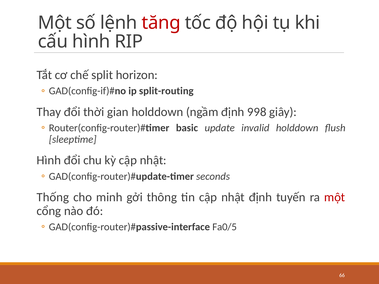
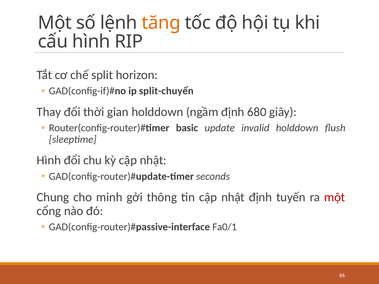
tăng colour: red -> orange (161, 23)
split-routing: split-routing -> split-chuyển (166, 91)
998: 998 -> 680 (257, 112)
Thống: Thống -> Chung (53, 197)
Fa0/5: Fa0/5 -> Fa0/1 (225, 227)
